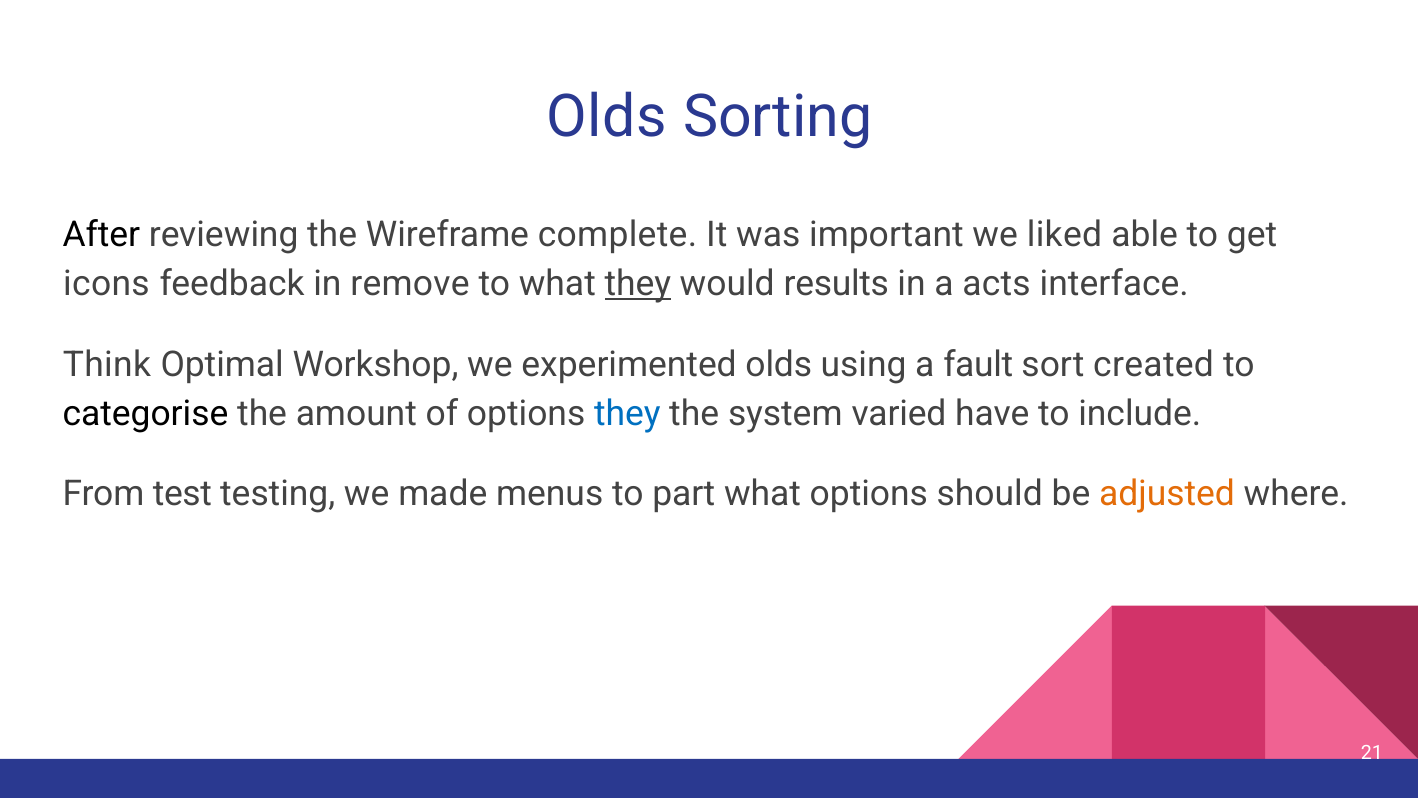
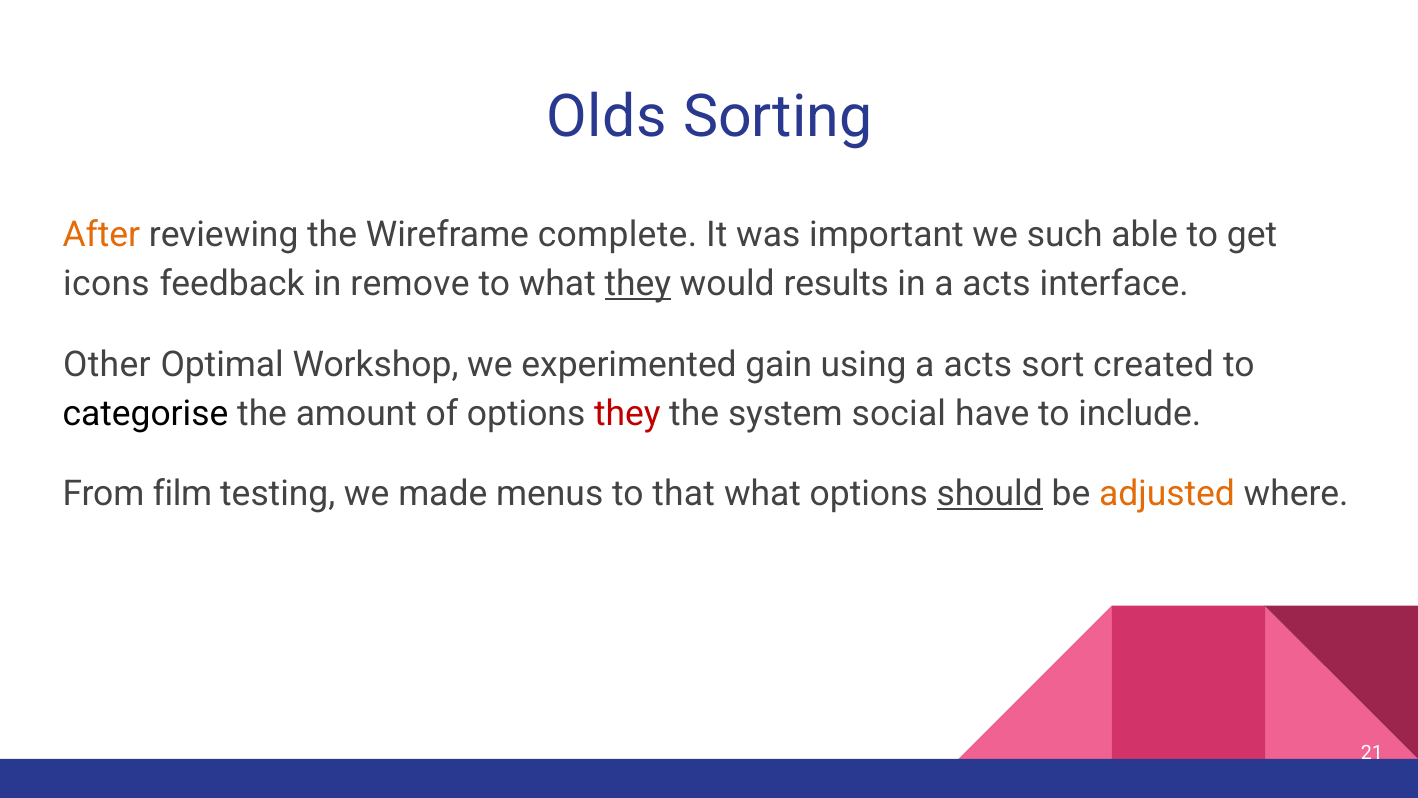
After colour: black -> orange (101, 235)
liked: liked -> such (1065, 235)
Think: Think -> Other (107, 364)
experimented olds: olds -> gain (779, 364)
using a fault: fault -> acts (978, 364)
they colour: blue -> red (627, 413)
varied: varied -> social (899, 413)
test: test -> film (182, 494)
part: part -> that (684, 494)
should underline: none -> present (990, 494)
